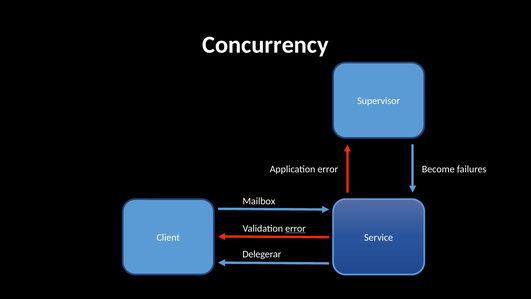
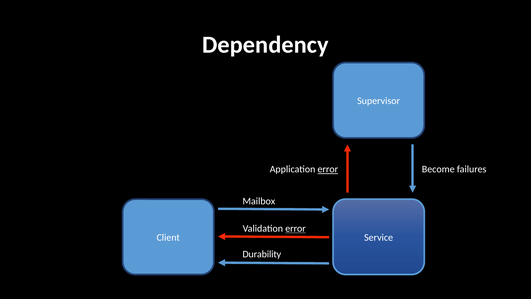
Concurrency: Concurrency -> Dependency (265, 45)
error underline: none -> present (328, 169)
Delegerar: Delegerar -> Durability (262, 254)
